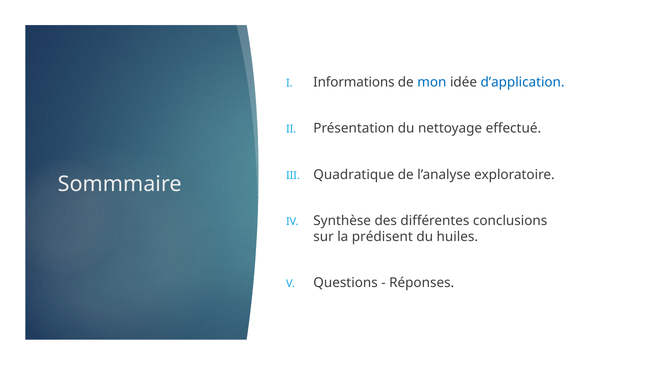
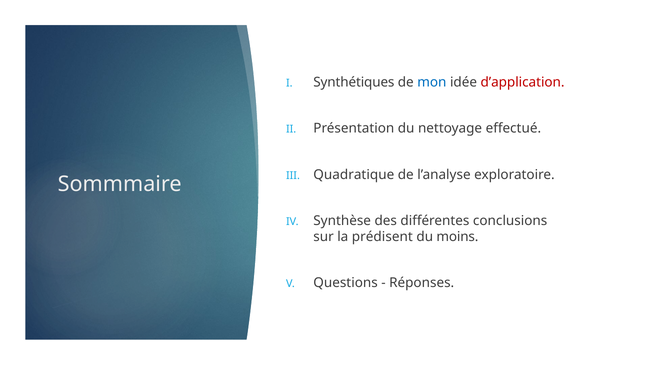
Informations: Informations -> Synthétiques (354, 82)
d’application colour: blue -> red (523, 82)
huiles: huiles -> moins (457, 236)
